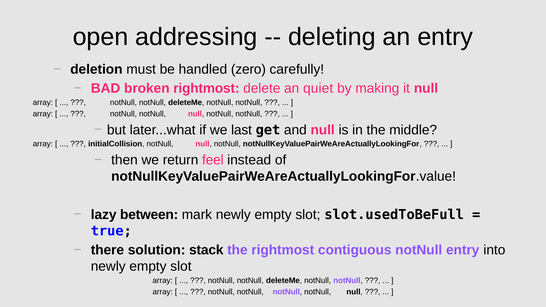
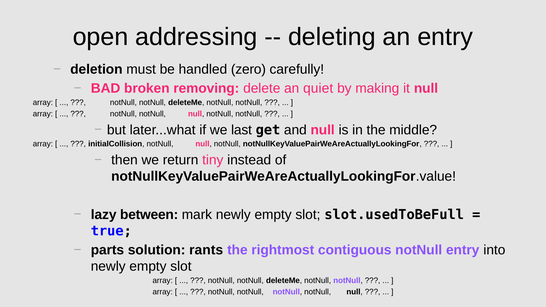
broken rightmost: rightmost -> removing (206, 89)
feel: feel -> tiny (213, 160)
there: there -> parts (107, 250)
stack: stack -> rants (206, 250)
